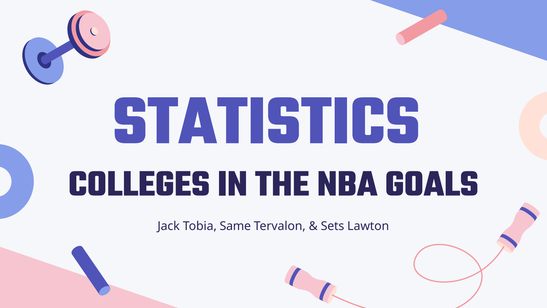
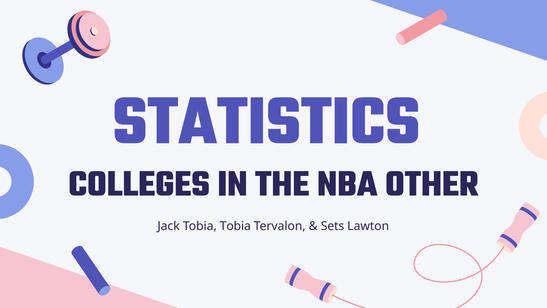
GOALS: GOALS -> OTHER (432, 183)
Tobia Same: Same -> Tobia (235, 226)
